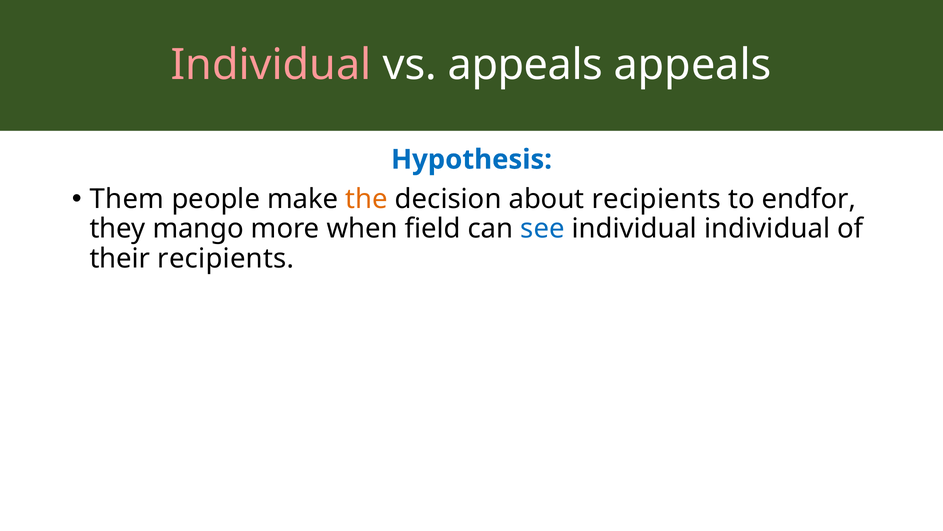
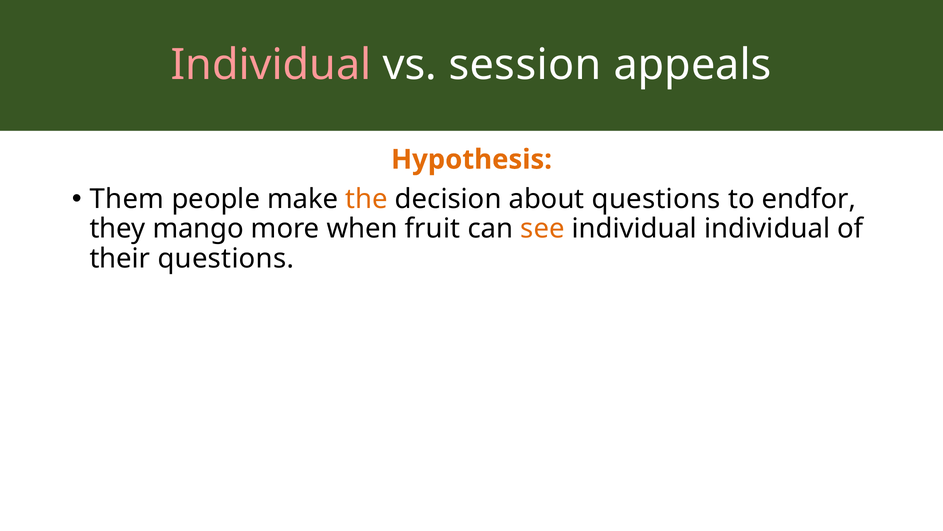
vs appeals: appeals -> session (525, 65)
Hypothesis colour: blue -> orange (472, 159)
about recipients: recipients -> questions (656, 199)
field: field -> fruit (433, 229)
see colour: blue -> orange (543, 229)
their recipients: recipients -> questions (226, 258)
